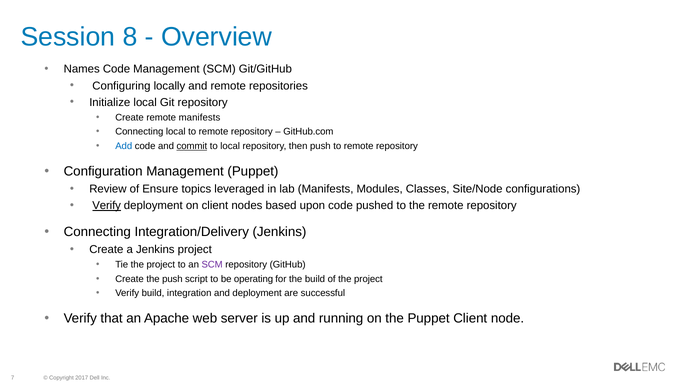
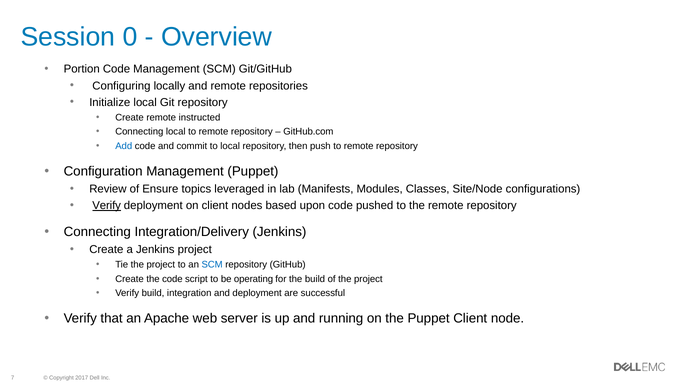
8: 8 -> 0 (130, 37)
Names: Names -> Portion (82, 69)
remote manifests: manifests -> instructed (200, 118)
commit underline: present -> none (192, 146)
SCM colour: purple -> blue (212, 265)
the push: push -> code (172, 279)
